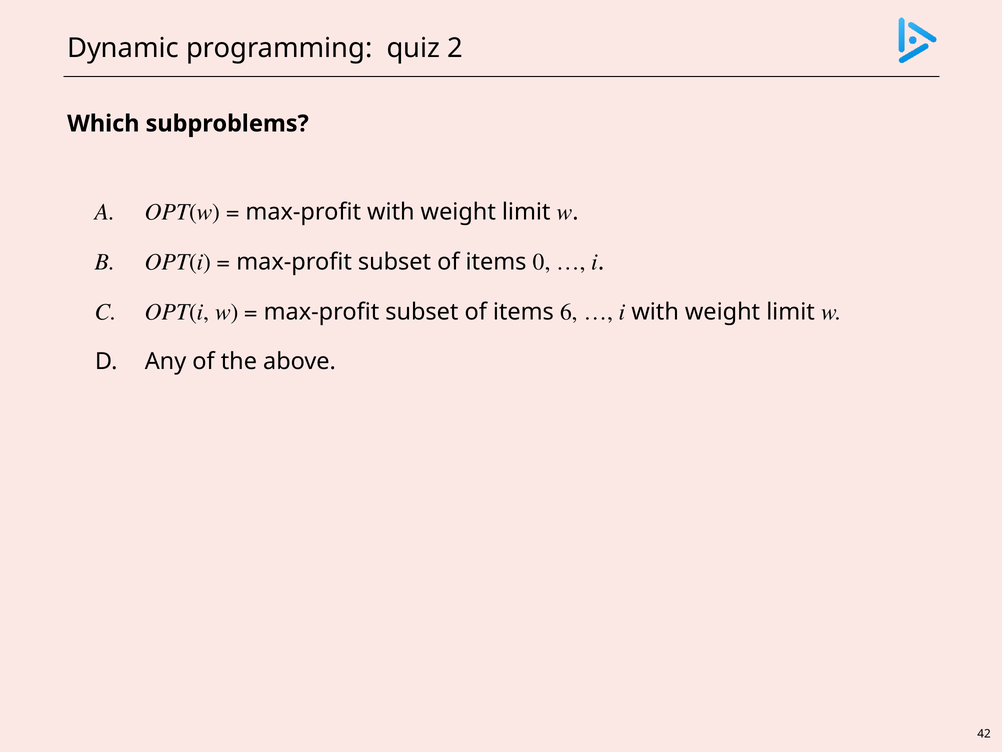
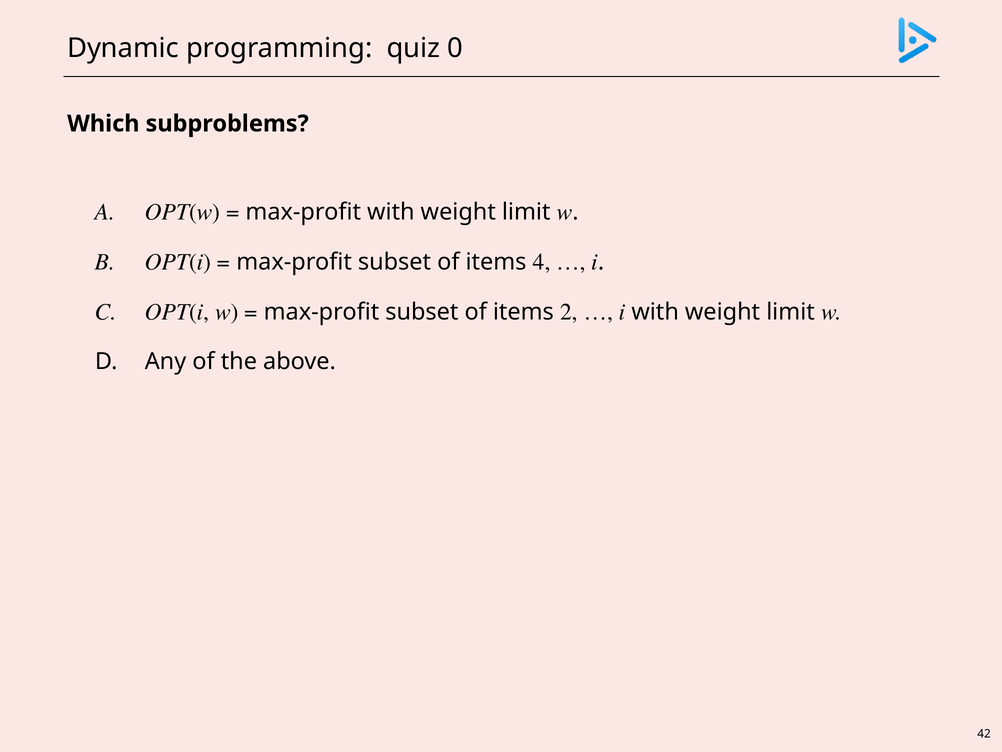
2: 2 -> 0 (455, 48)
0: 0 -> 4 (542, 262)
6: 6 -> 2 (569, 312)
